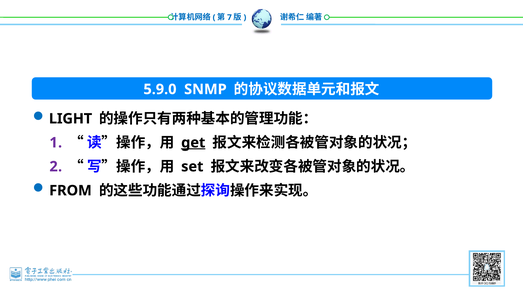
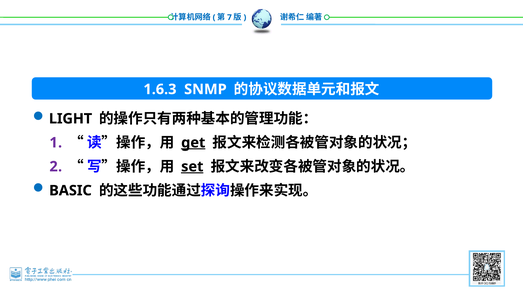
5.9.0: 5.9.0 -> 1.6.3 (160, 89)
set underline: none -> present (192, 167)
FROM: FROM -> BASIC (70, 191)
